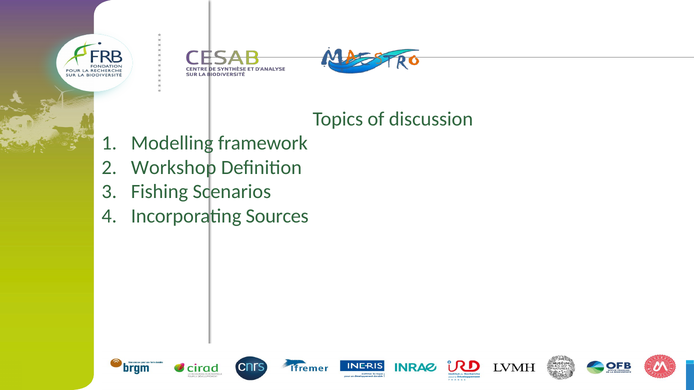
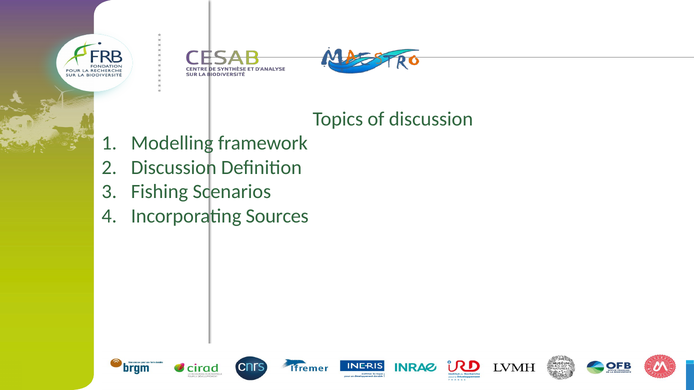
Workshop: Workshop -> Discussion (174, 168)
